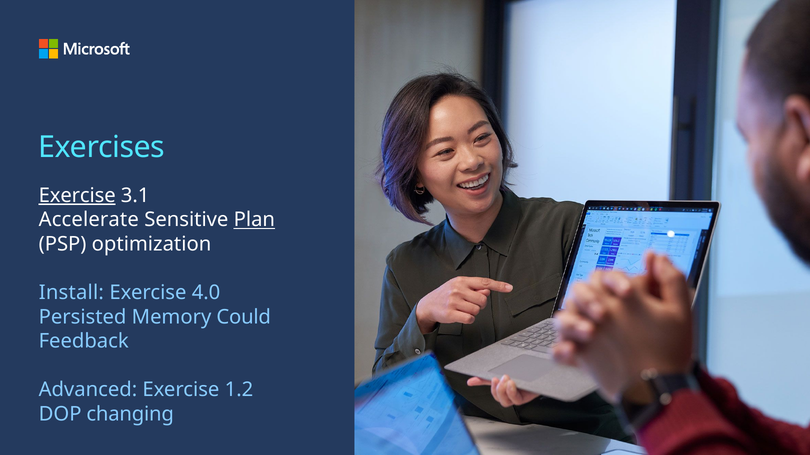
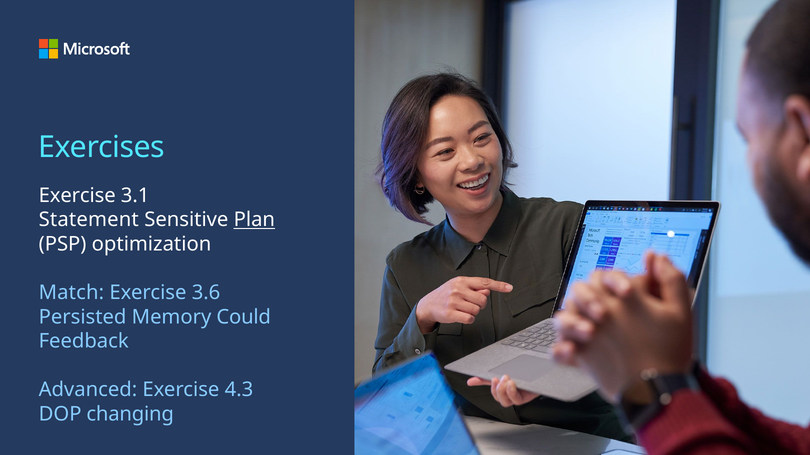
Exercise underline: present -> none (77, 196)
Accelerate: Accelerate -> Statement (89, 220)
Install: Install -> Match (71, 293)
4.0: 4.0 -> 3.6 (206, 293)
1.2: 1.2 -> 4.3 (239, 390)
